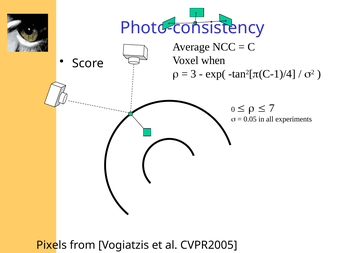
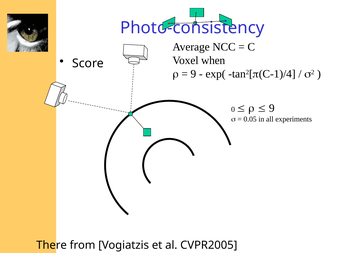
3: 3 -> 9 (193, 74)
7: 7 -> 9 (272, 108)
Pixels: Pixels -> There (52, 245)
